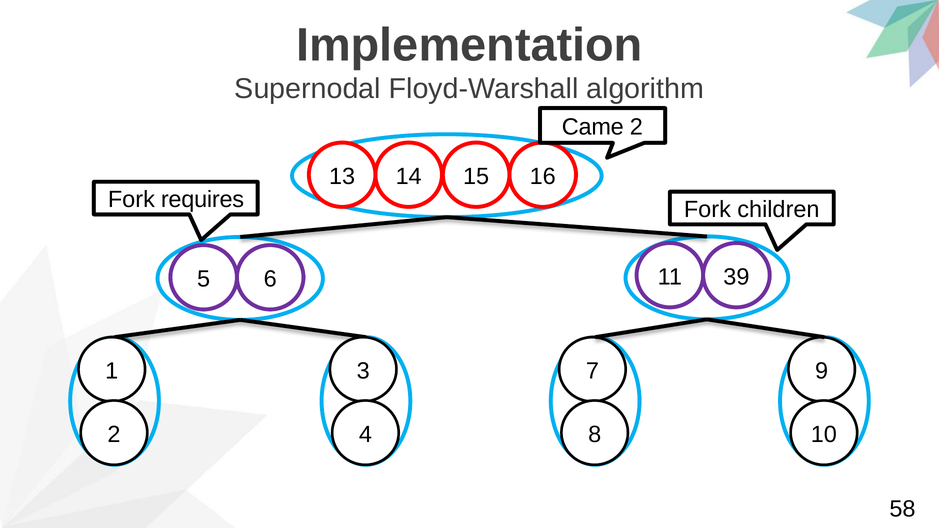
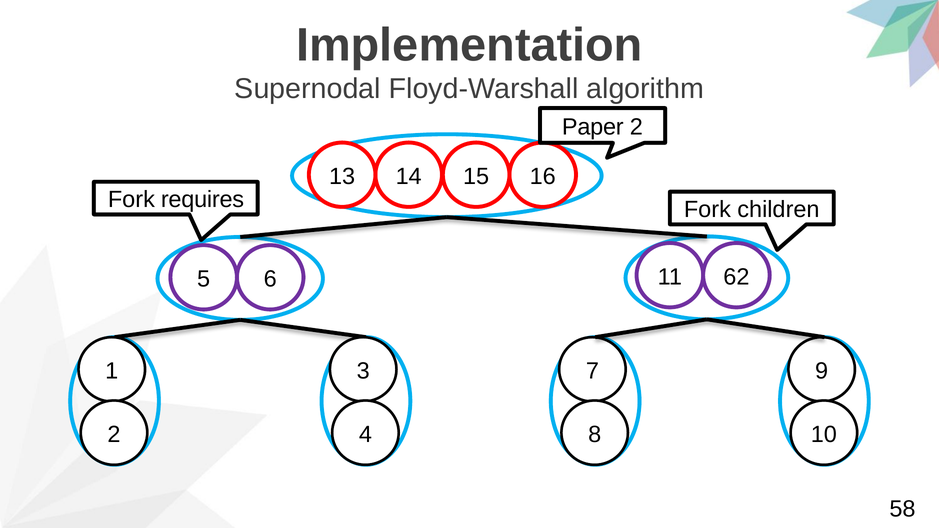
Came: Came -> Paper (593, 127)
39: 39 -> 62 (736, 277)
